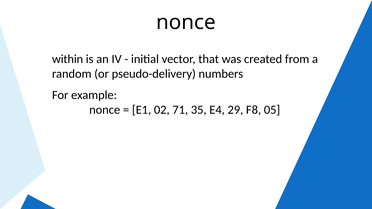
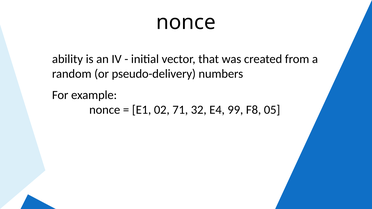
within: within -> ability (67, 59)
35: 35 -> 32 (199, 110)
29: 29 -> 99 (235, 110)
